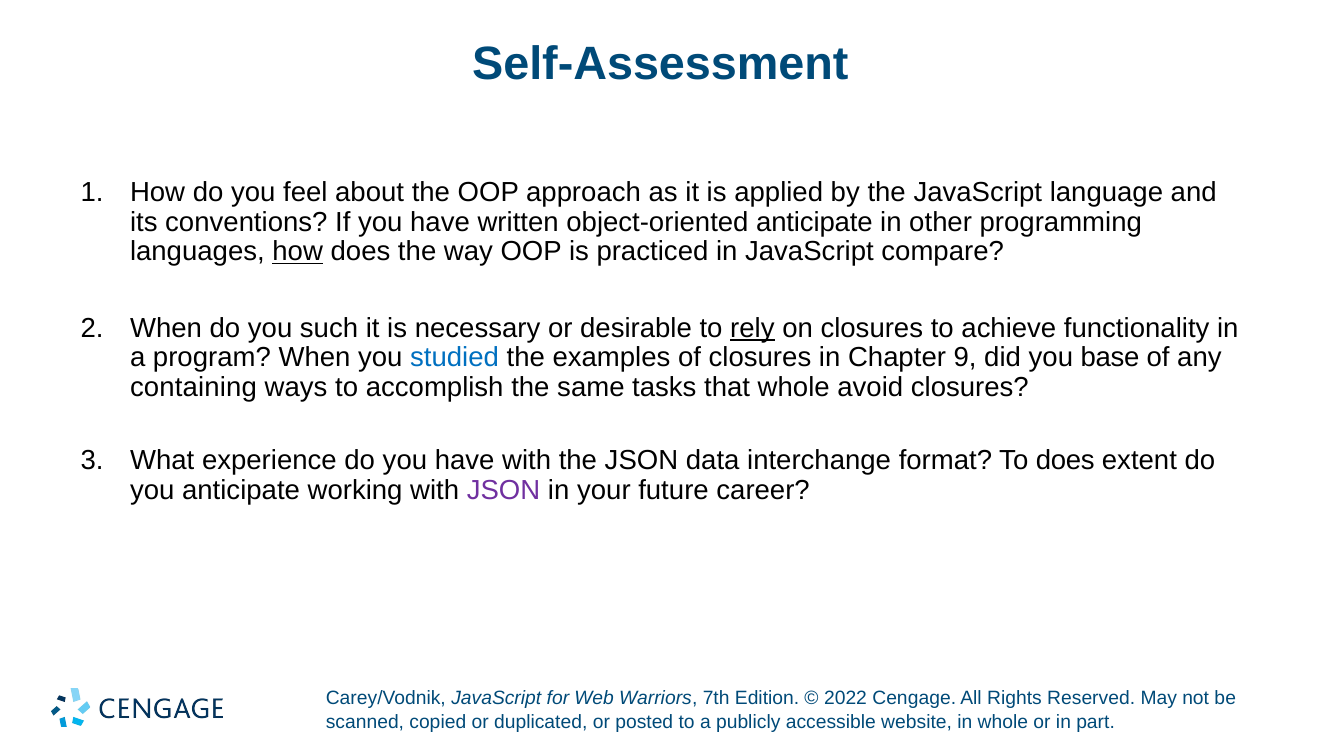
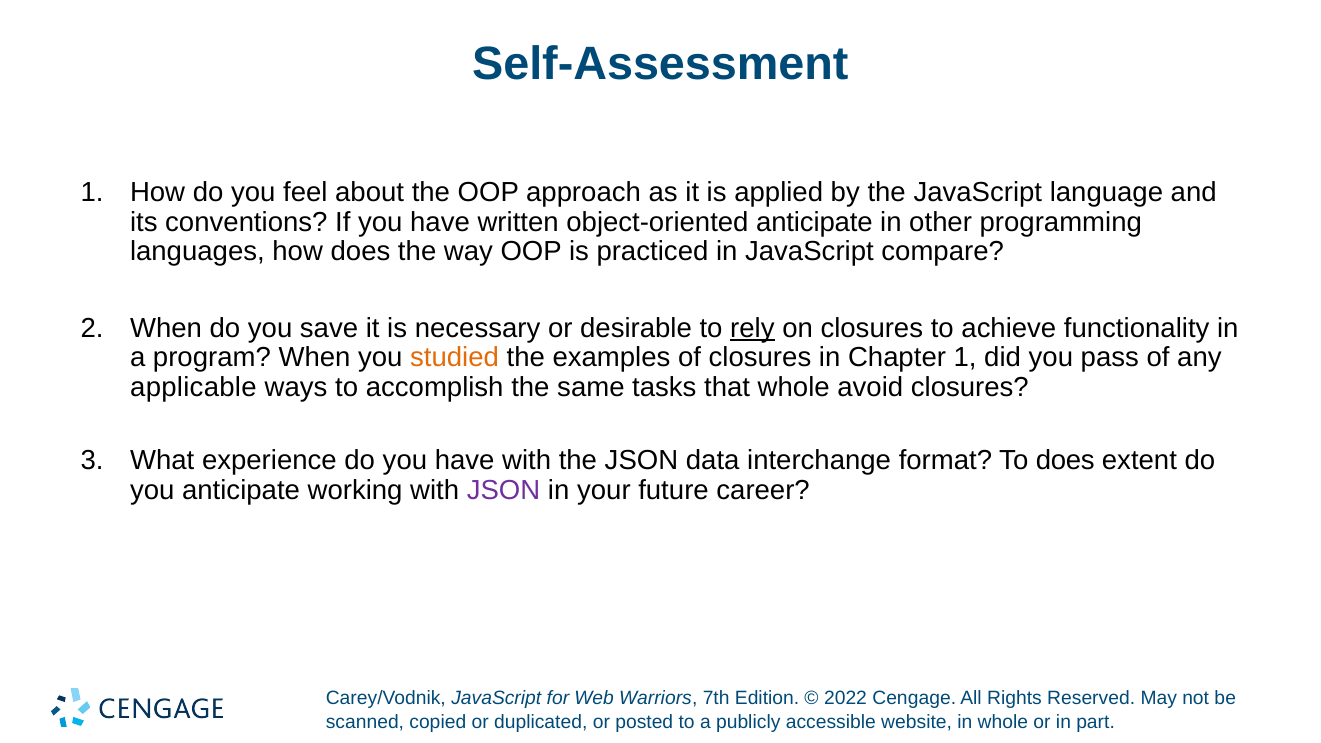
how underline: present -> none (298, 252)
such: such -> save (329, 328)
studied colour: blue -> orange (455, 358)
Chapter 9: 9 -> 1 (965, 358)
base: base -> pass (1110, 358)
containing: containing -> applicable (193, 388)
